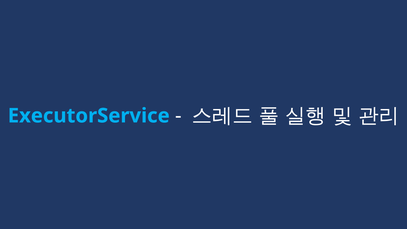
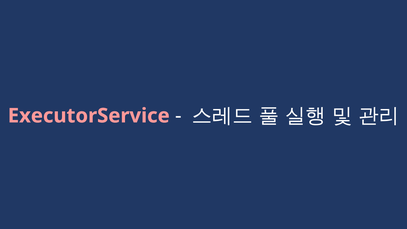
ExecutorService colour: light blue -> pink (89, 116)
